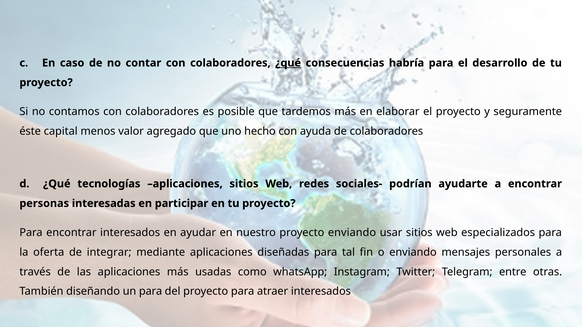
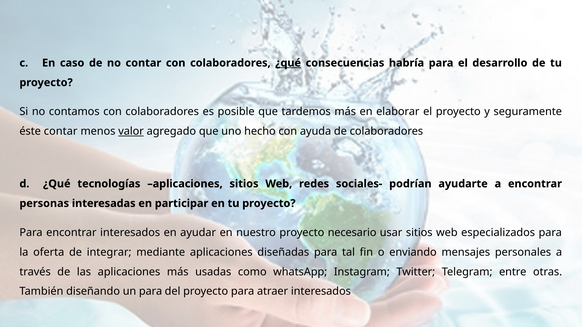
éste capital: capital -> contar (61, 131)
valor underline: none -> present (131, 131)
proyecto enviando: enviando -> necesario (352, 233)
